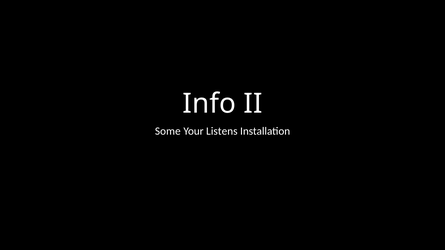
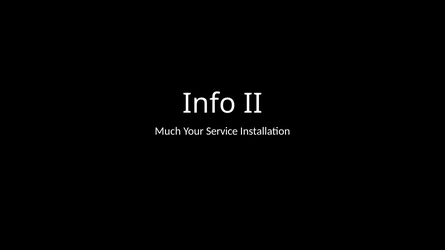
Some: Some -> Much (168, 131)
Listens: Listens -> Service (222, 131)
